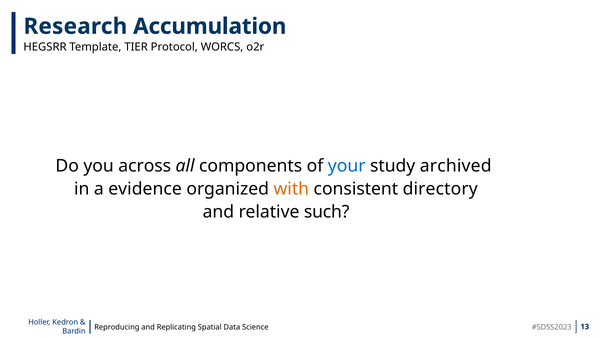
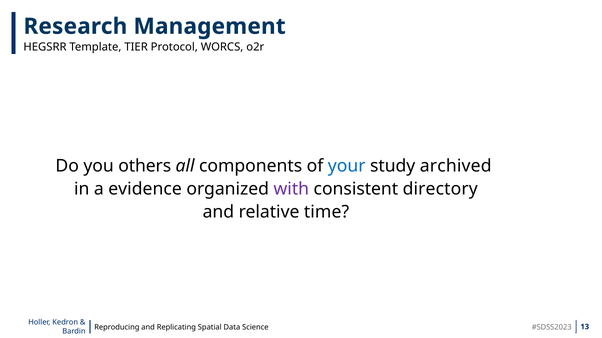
Accumulation: Accumulation -> Management (210, 26)
across: across -> others (145, 166)
with colour: orange -> purple (291, 189)
such: such -> time (327, 212)
